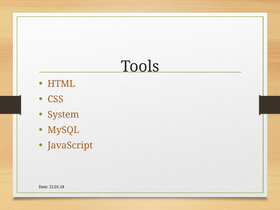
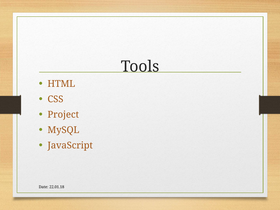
System: System -> Project (63, 115)
